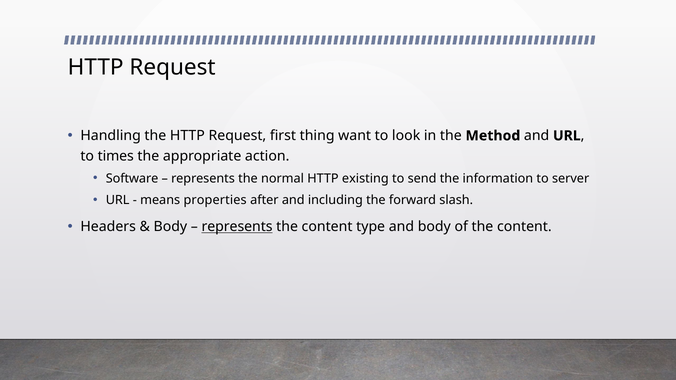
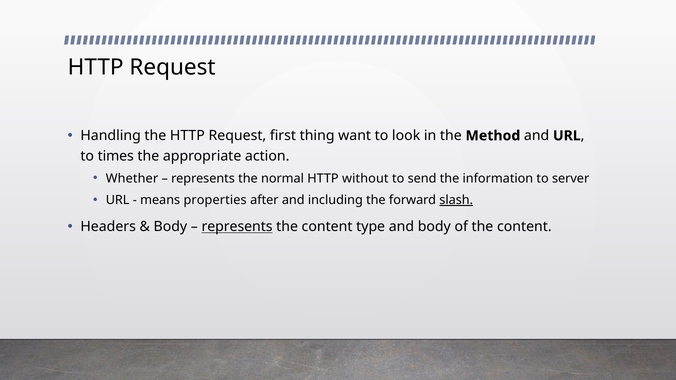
Software: Software -> Whether (132, 179)
existing: existing -> without (365, 179)
slash underline: none -> present (456, 200)
